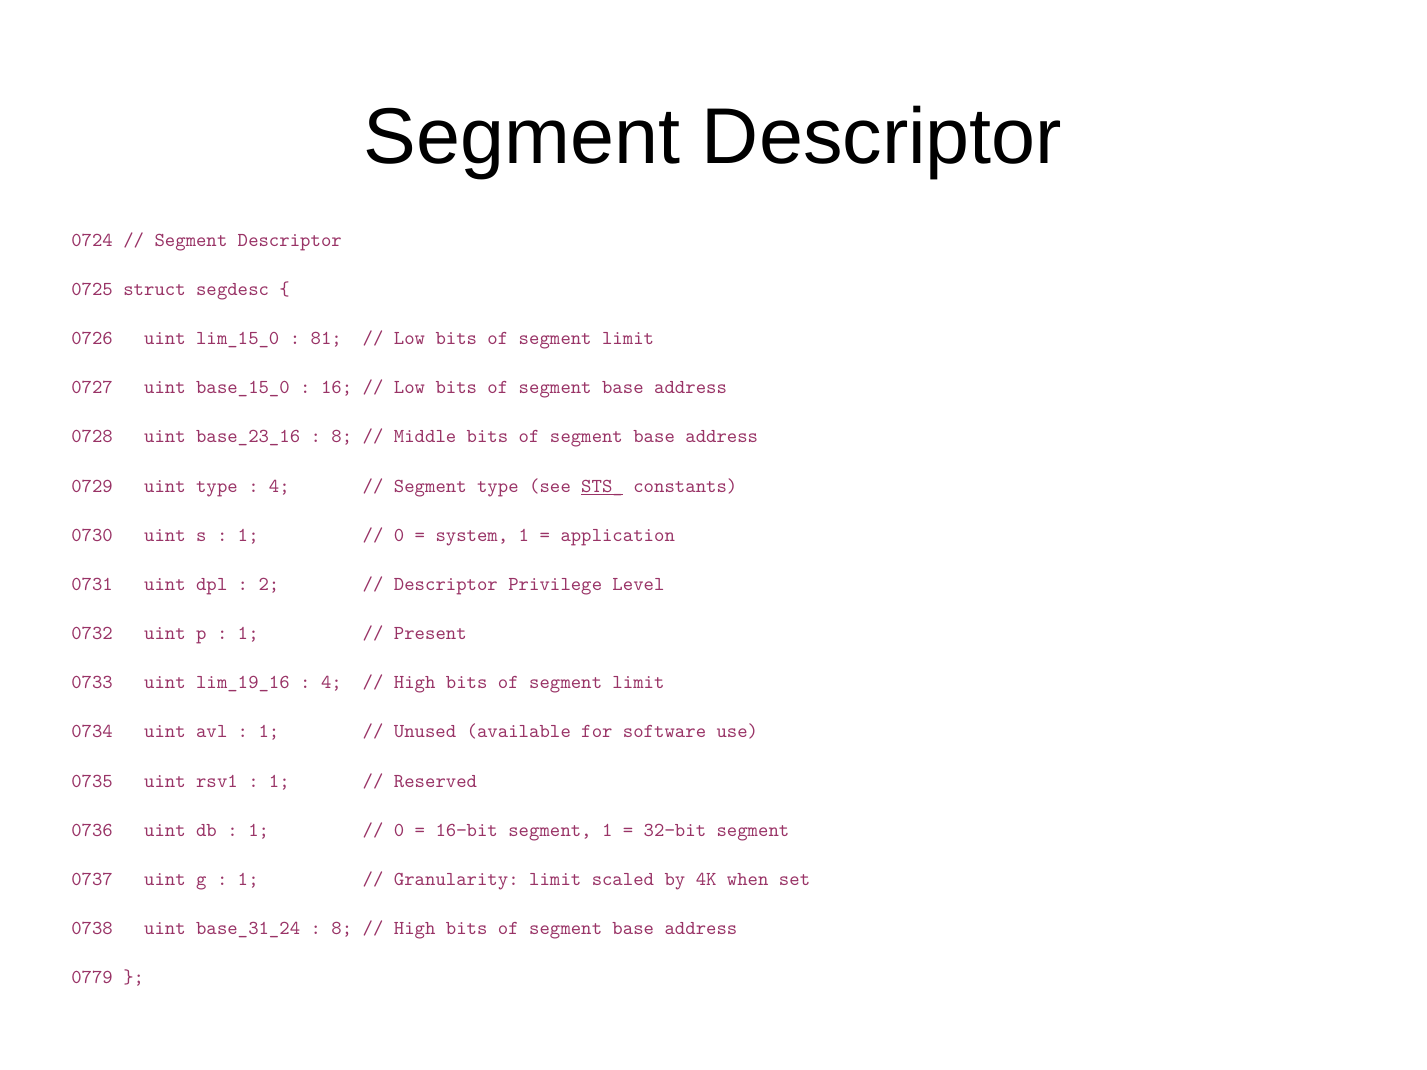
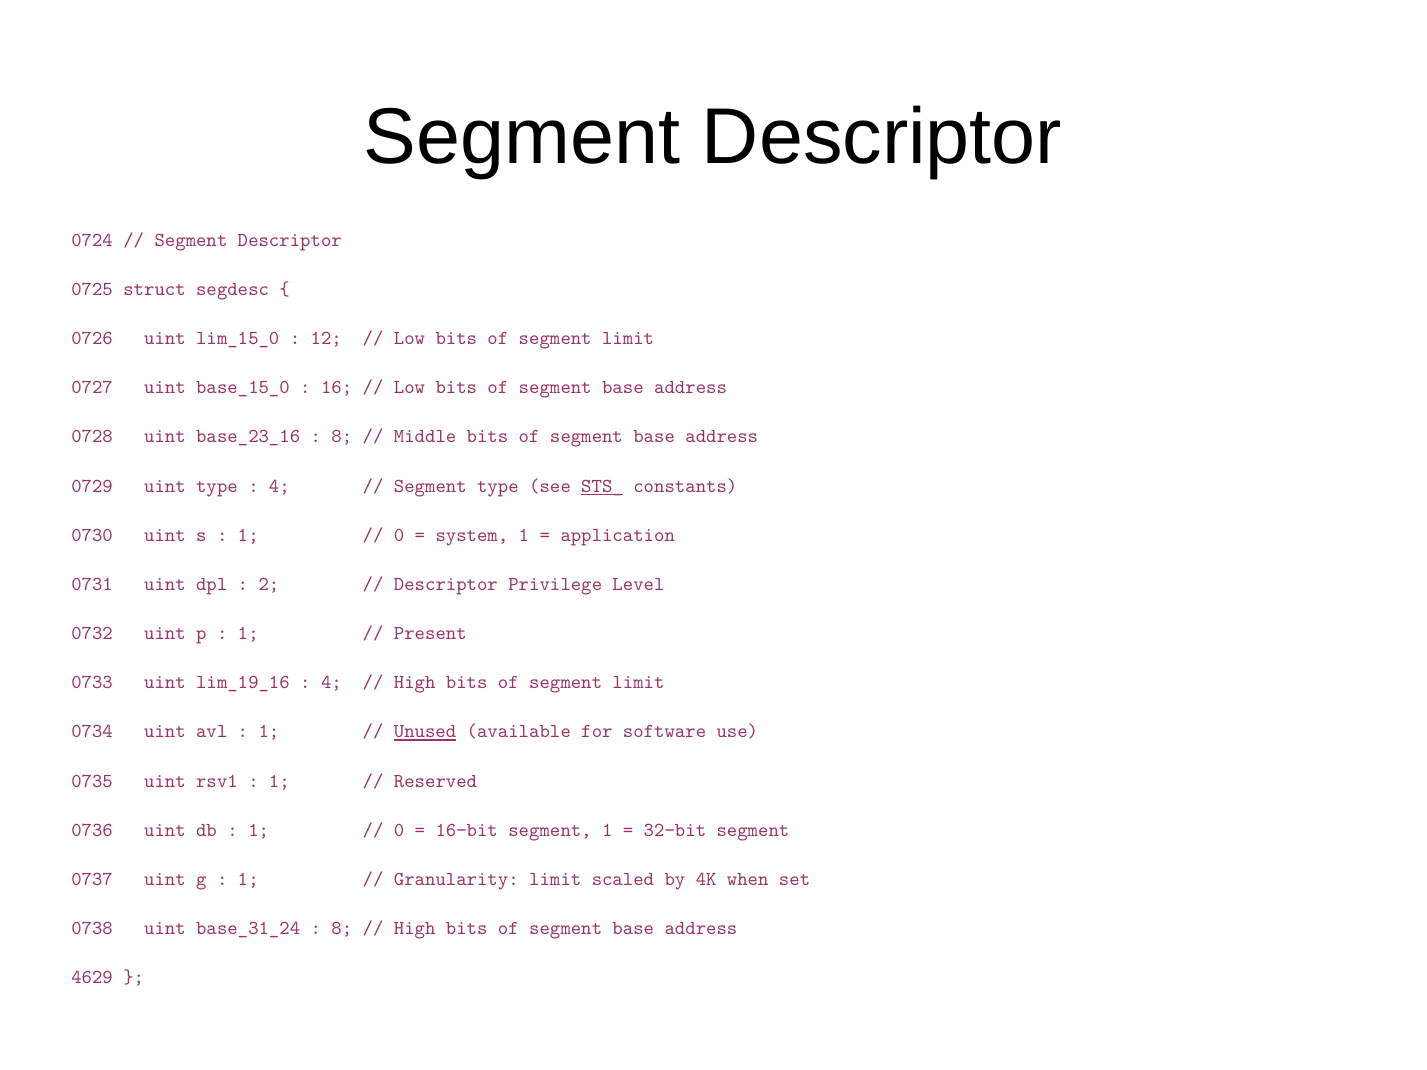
81: 81 -> 12 (326, 338)
Unused underline: none -> present (425, 732)
0779: 0779 -> 4629 (92, 977)
